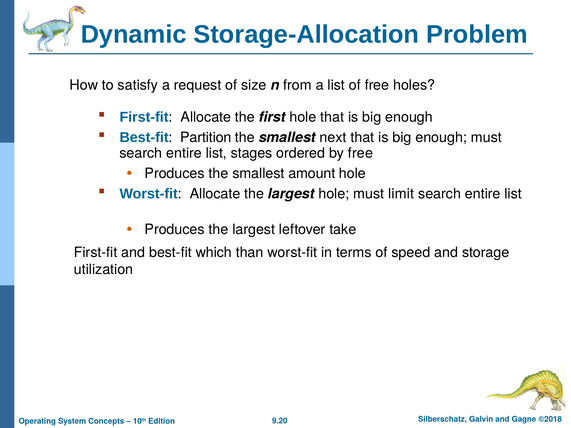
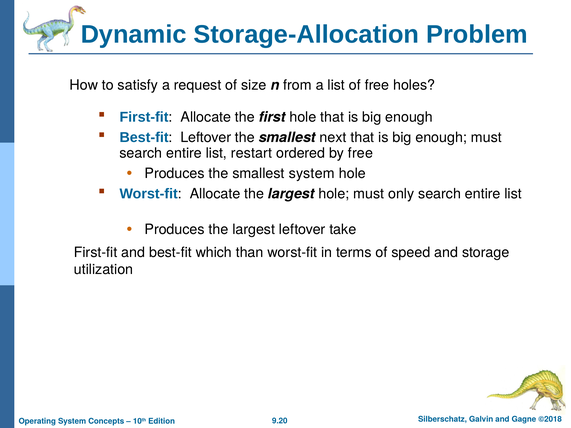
Best-fit Partition: Partition -> Leftover (206, 138)
stages: stages -> restart (251, 153)
smallest amount: amount -> system (312, 173)
limit: limit -> only (401, 194)
